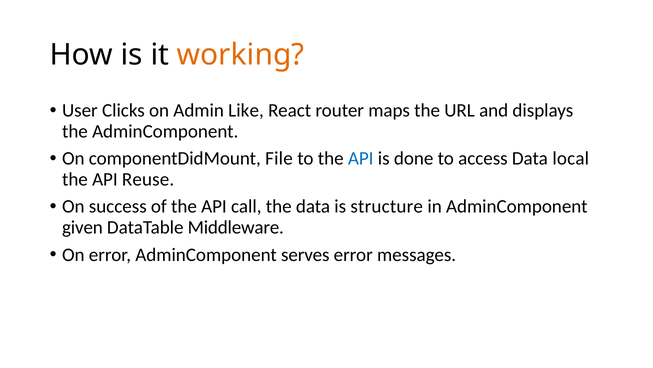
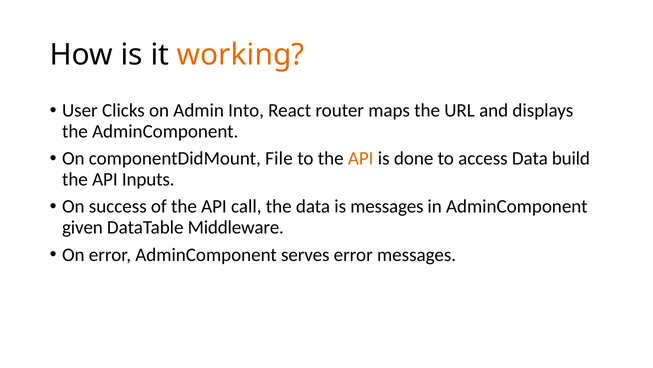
Like: Like -> Into (246, 110)
API colour: blue -> orange (361, 158)
local: local -> build (571, 158)
Reuse: Reuse -> Inputs (148, 179)
is structure: structure -> messages (387, 206)
